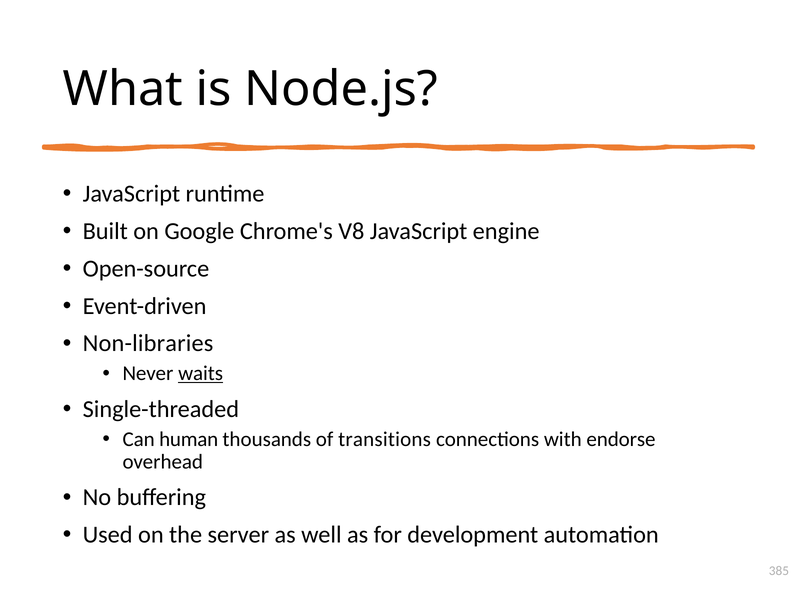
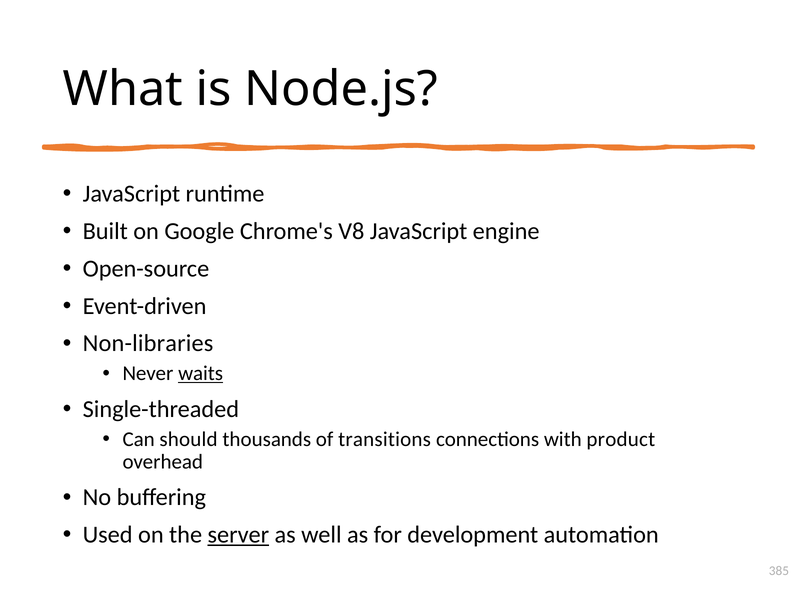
human: human -> should (189, 439)
endorse: endorse -> product (621, 439)
server underline: none -> present (238, 535)
